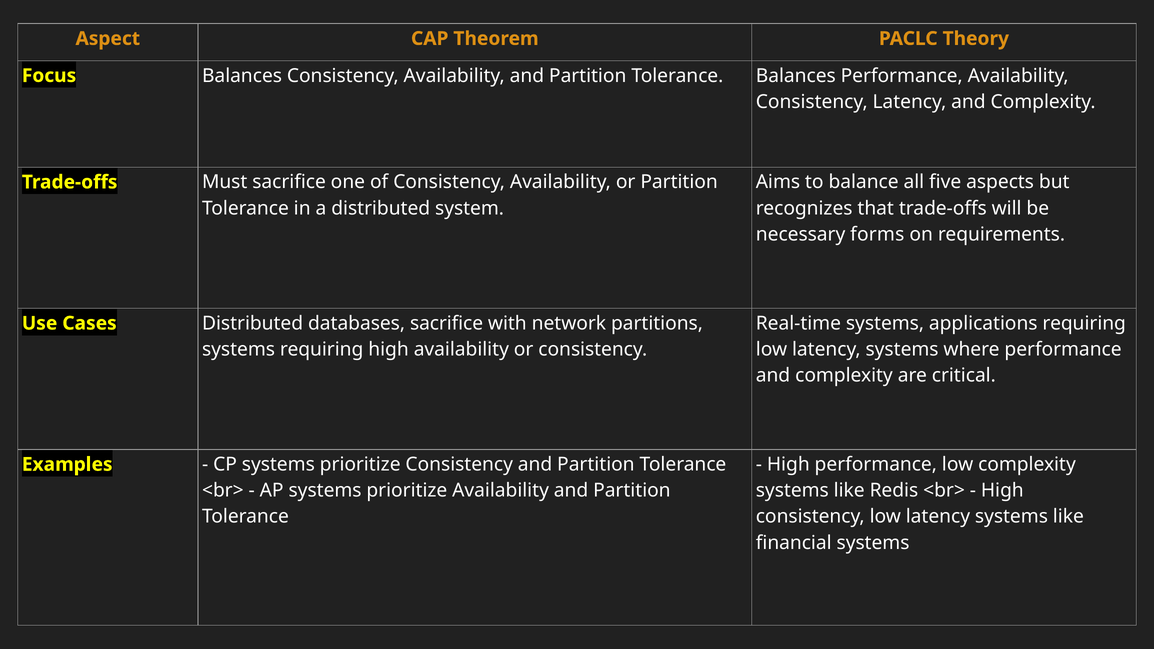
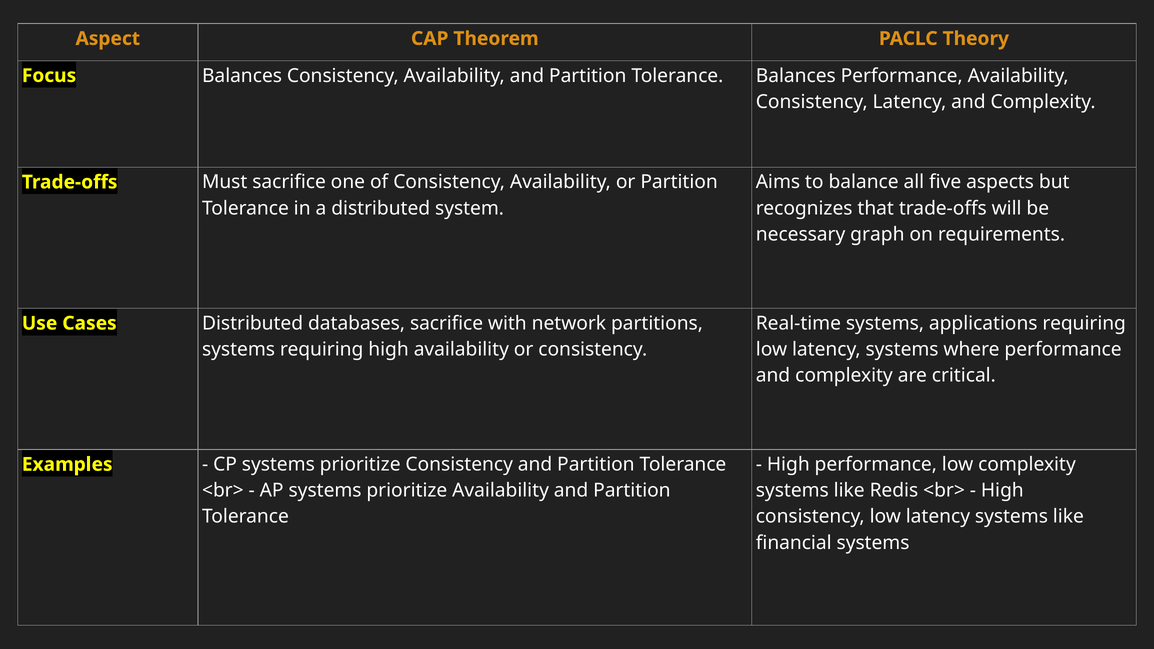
forms: forms -> graph (877, 234)
